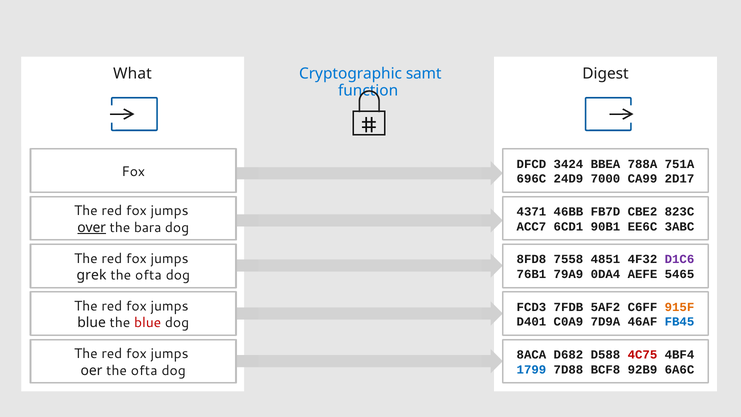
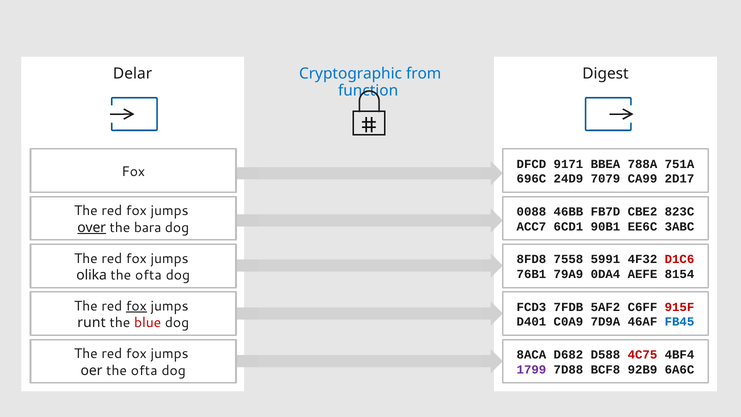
What: What -> Delar (133, 74)
samt: samt -> from (424, 74)
3424: 3424 -> 9171 (568, 164)
7000: 7000 -> 7079 (605, 179)
4371: 4371 -> 0088 (531, 212)
4851: 4851 -> 5991 (605, 259)
D1C6 colour: purple -> red (679, 259)
5465: 5465 -> 8154 (679, 274)
grek: grek -> olika (92, 275)
fox underline: none -> present (136, 306)
915F colour: orange -> red (679, 307)
blue: blue -> runt (91, 323)
1799 colour: blue -> purple (531, 369)
